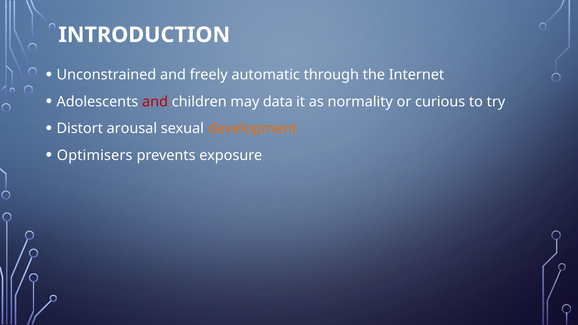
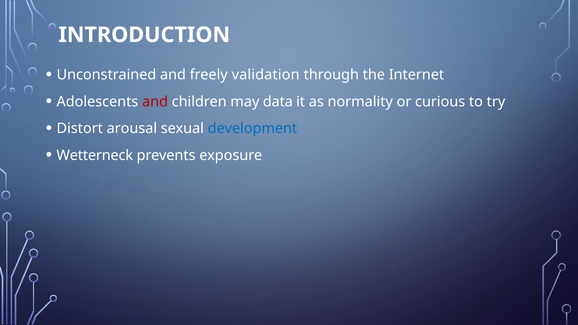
automatic: automatic -> validation (266, 75)
development colour: orange -> blue (252, 129)
Optimisers: Optimisers -> Wetterneck (95, 155)
